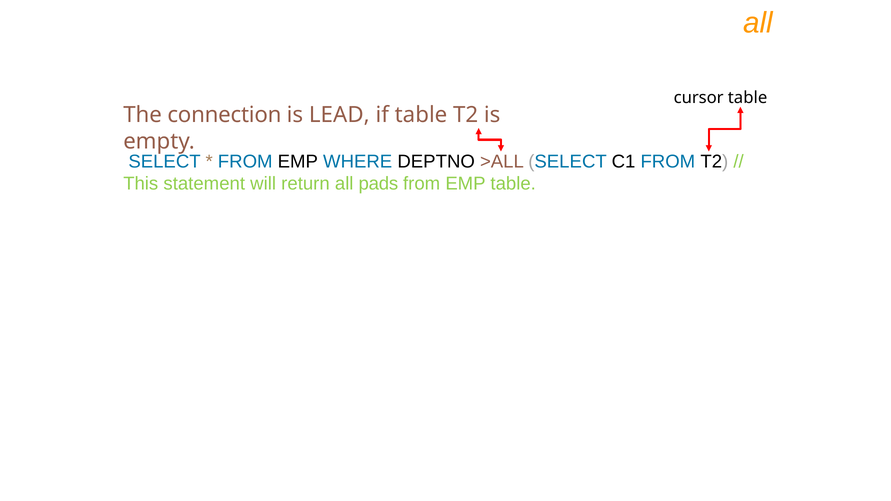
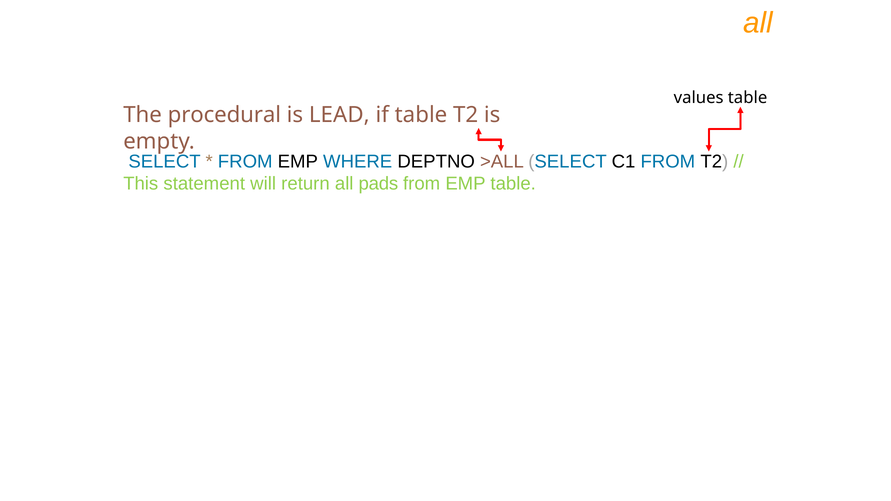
cursor: cursor -> values (699, 98)
connection: connection -> procedural (224, 115)
